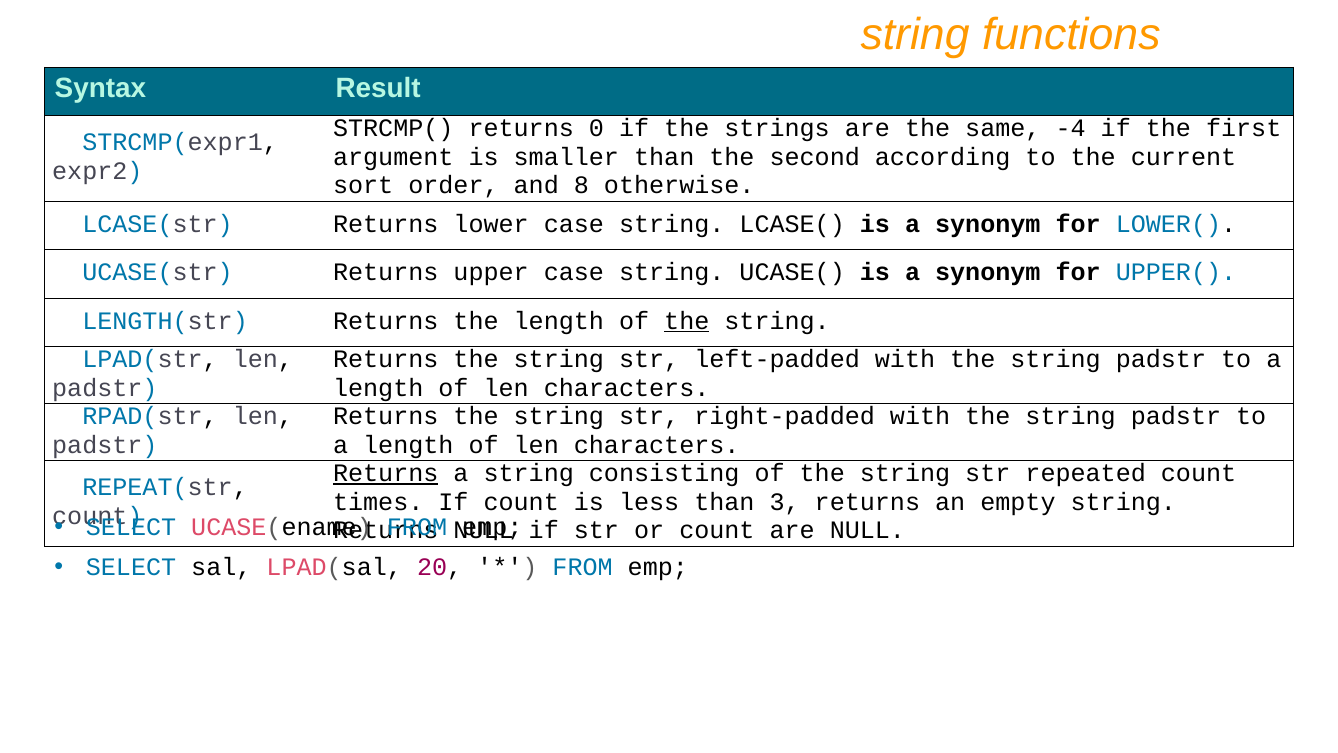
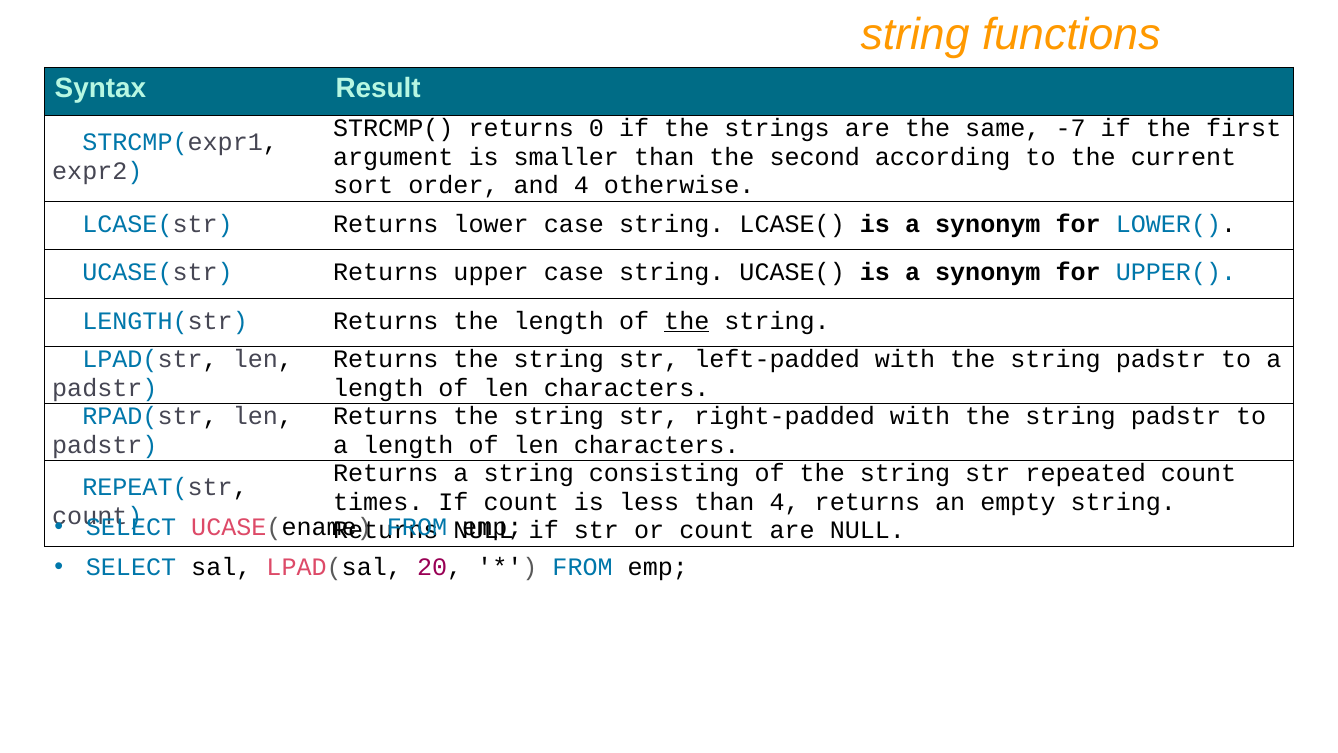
-4: -4 -> -7 (1071, 128)
and 8: 8 -> 4 (581, 185)
Returns underline: present -> none (386, 473)
than 3: 3 -> 4 (785, 502)
